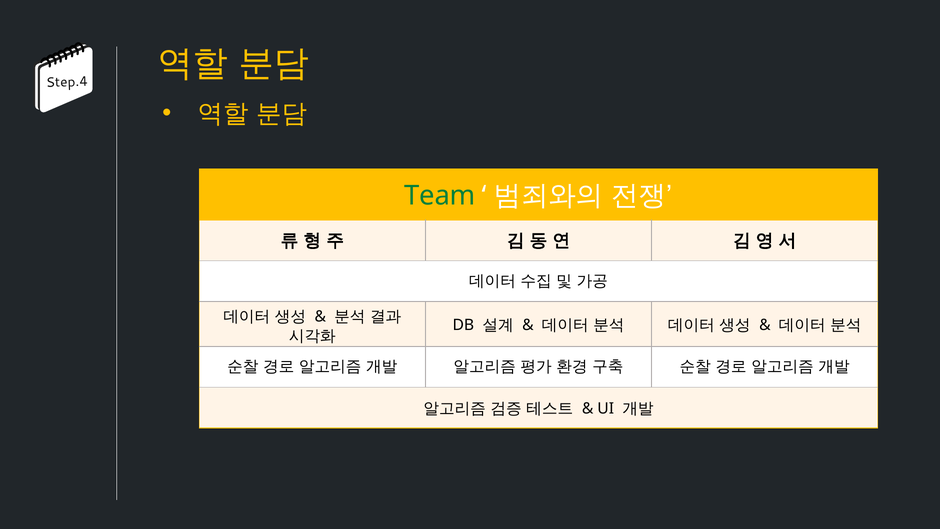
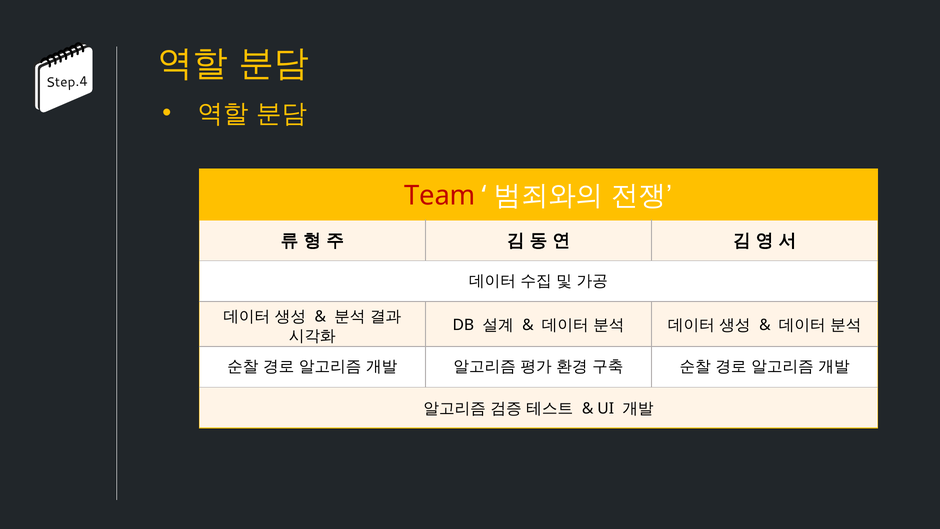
Team colour: green -> red (440, 196)
